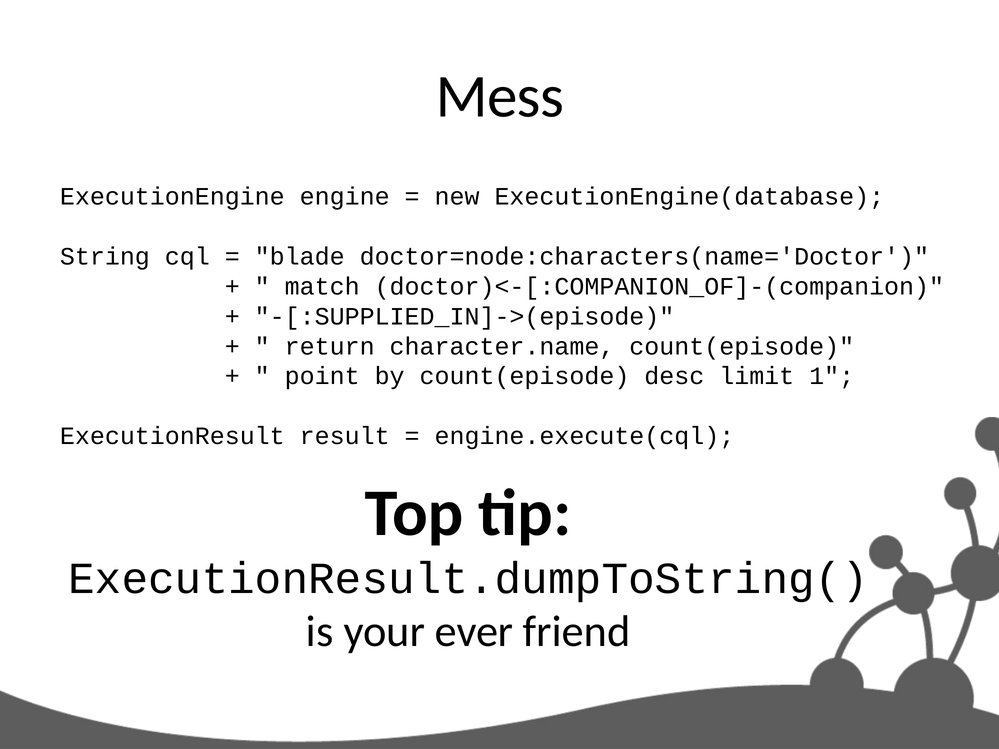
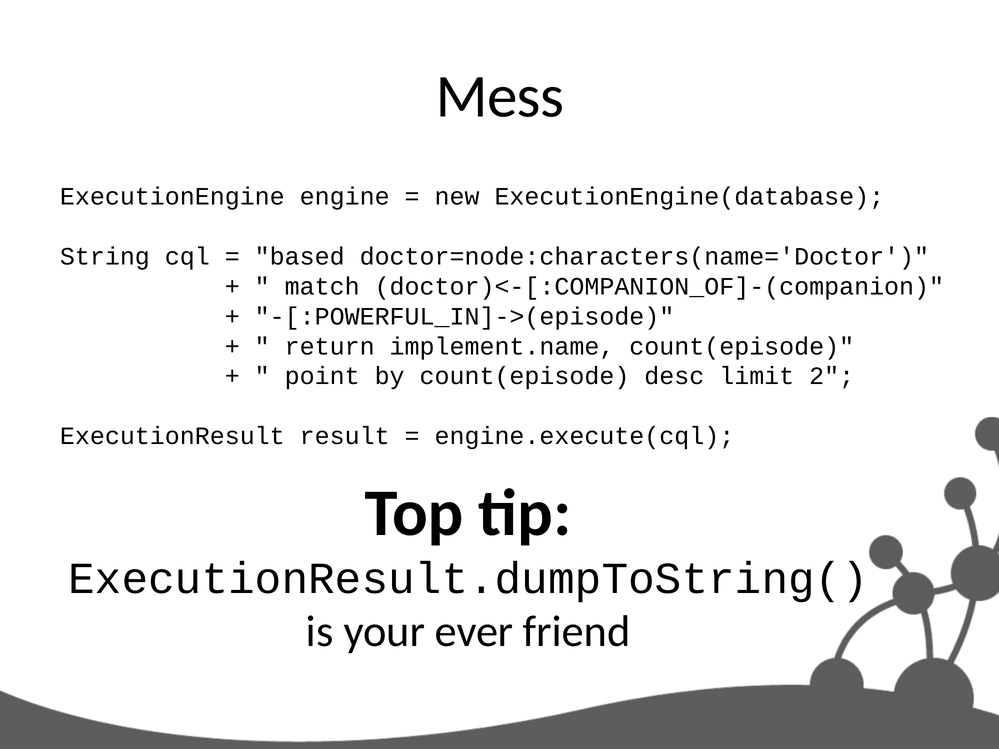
blade: blade -> based (300, 256)
-[:SUPPLIED_IN]->(episode: -[:SUPPLIED_IN]->(episode -> -[:POWERFUL_IN]->(episode (465, 316)
character.name: character.name -> implement.name (502, 346)
1: 1 -> 2 (832, 376)
